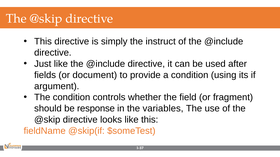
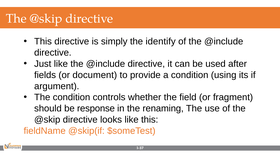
instruct: instruct -> identify (161, 42)
variables: variables -> renaming (163, 109)
